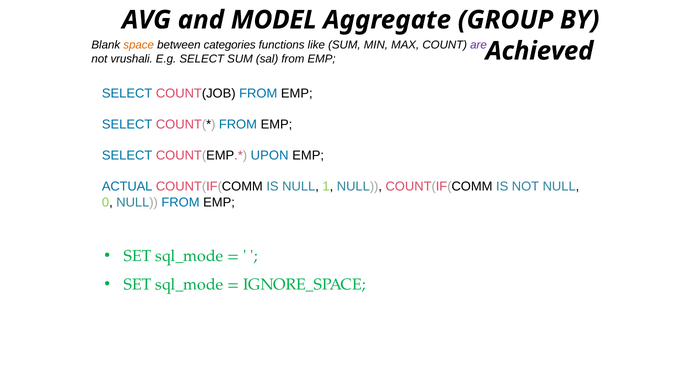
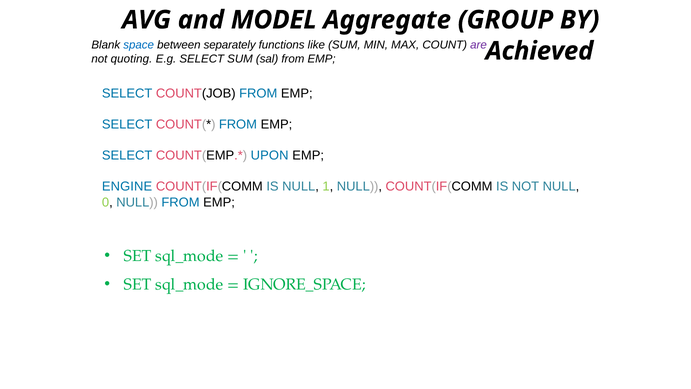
space colour: orange -> blue (139, 45)
categories: categories -> separately (230, 45)
vrushali: vrushali -> quoting (132, 59)
ACTUAL: ACTUAL -> ENGINE (127, 187)
